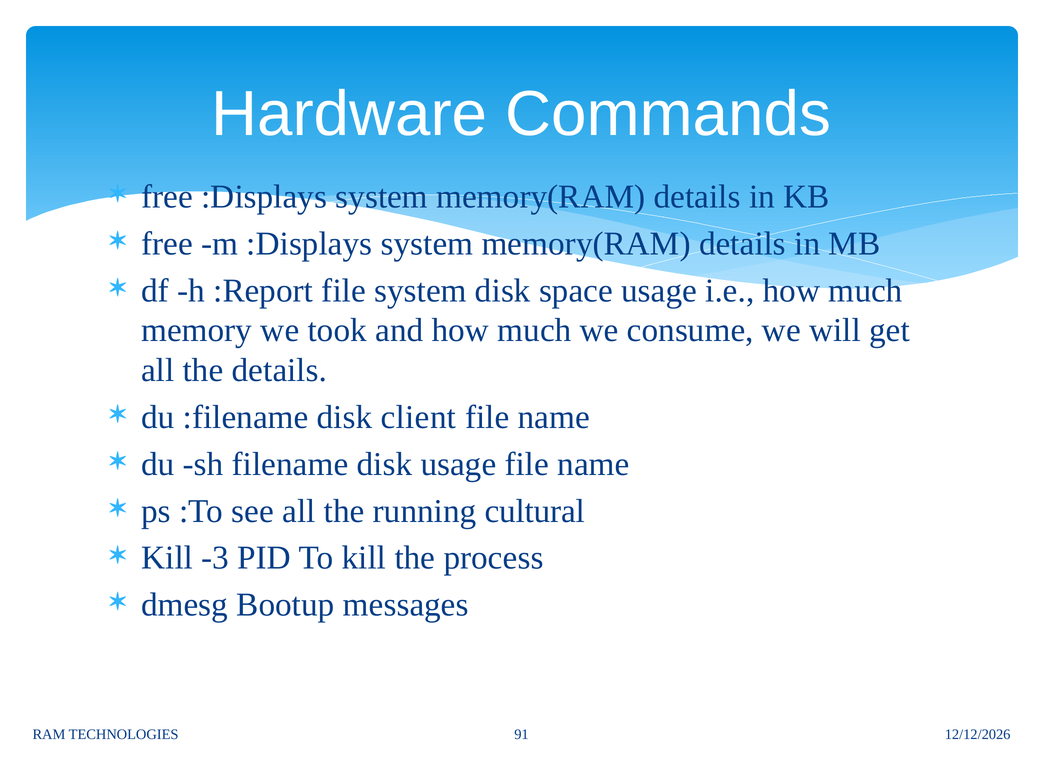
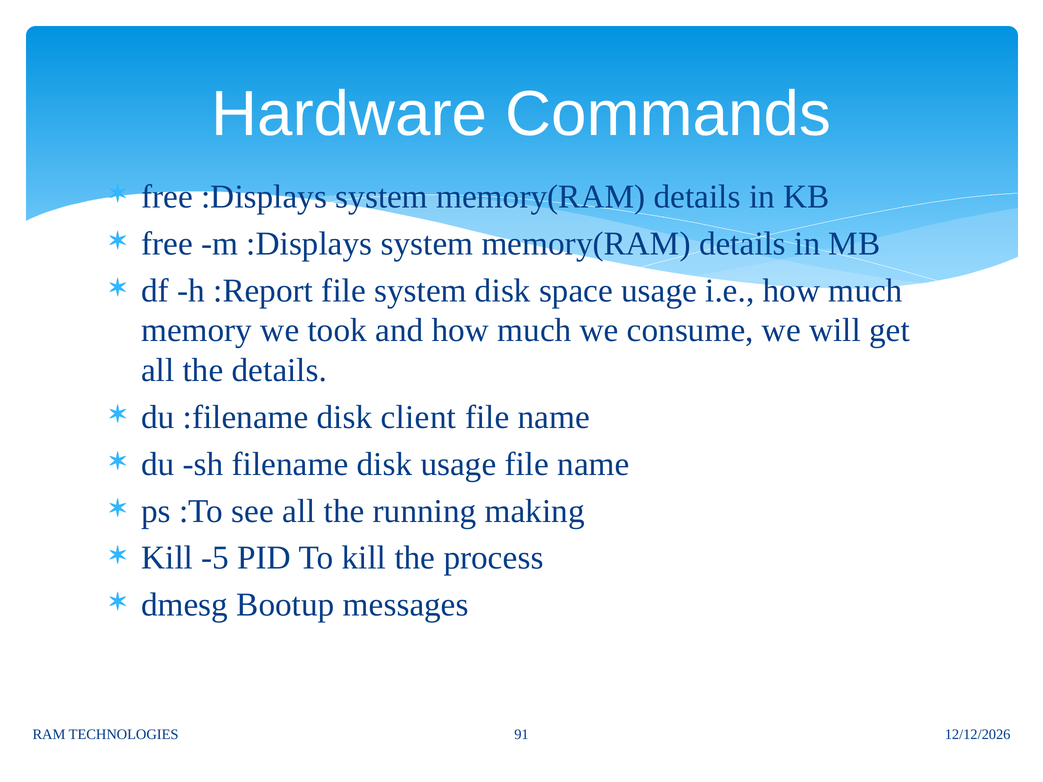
cultural: cultural -> making (535, 511)
-3: -3 -> -5 (215, 558)
